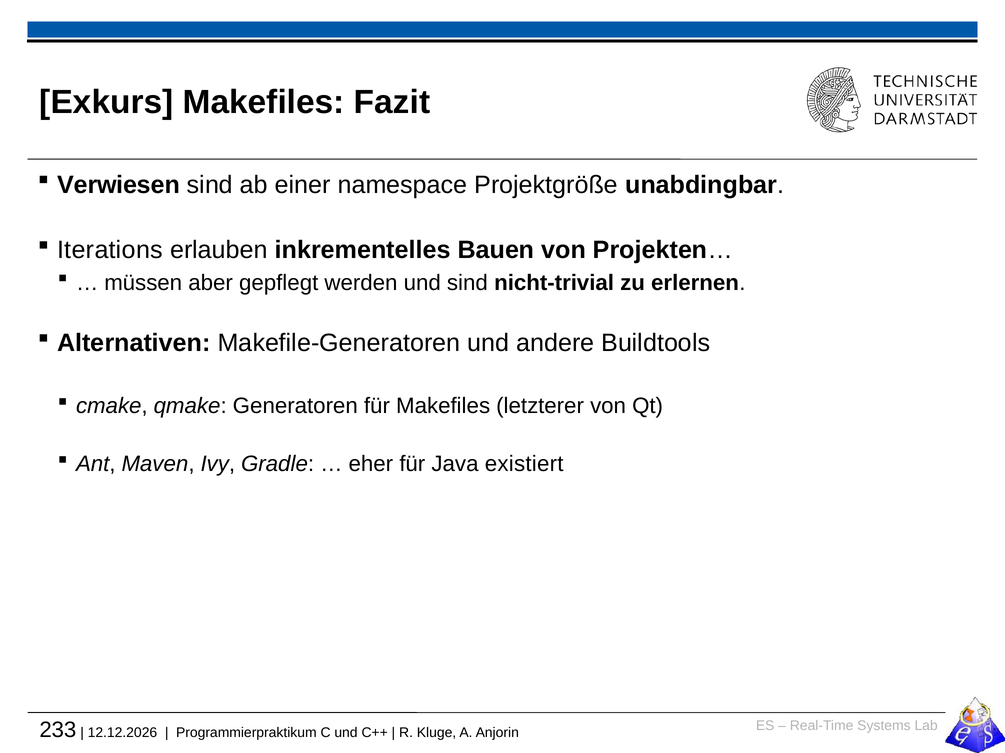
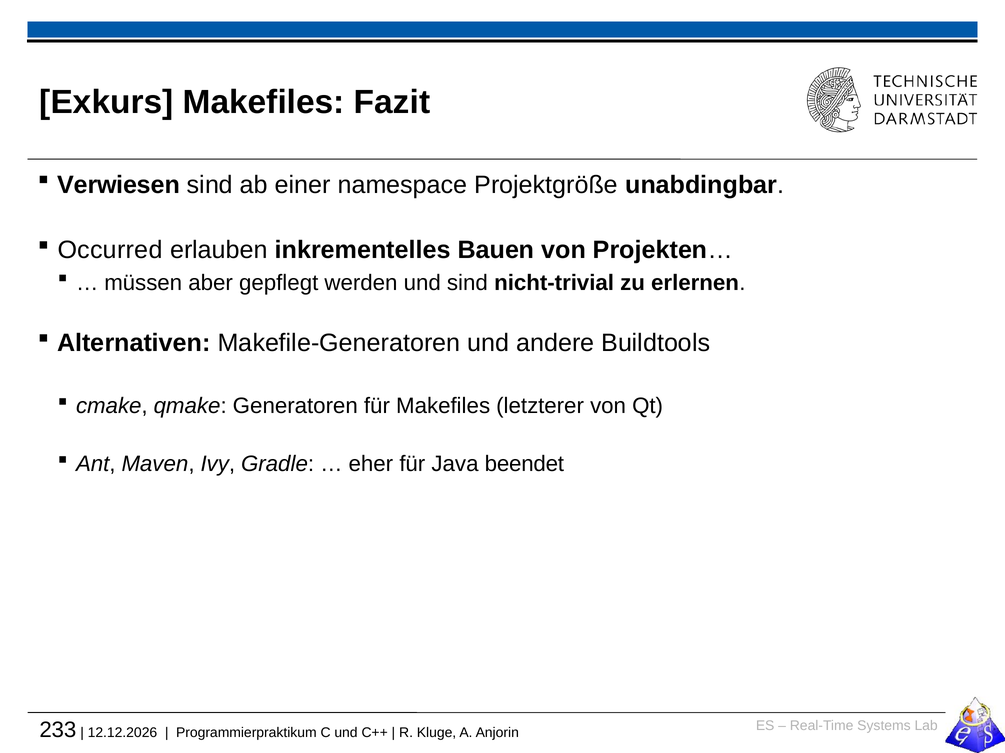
Iterations: Iterations -> Occurred (110, 250)
existiert: existiert -> beendet (524, 464)
